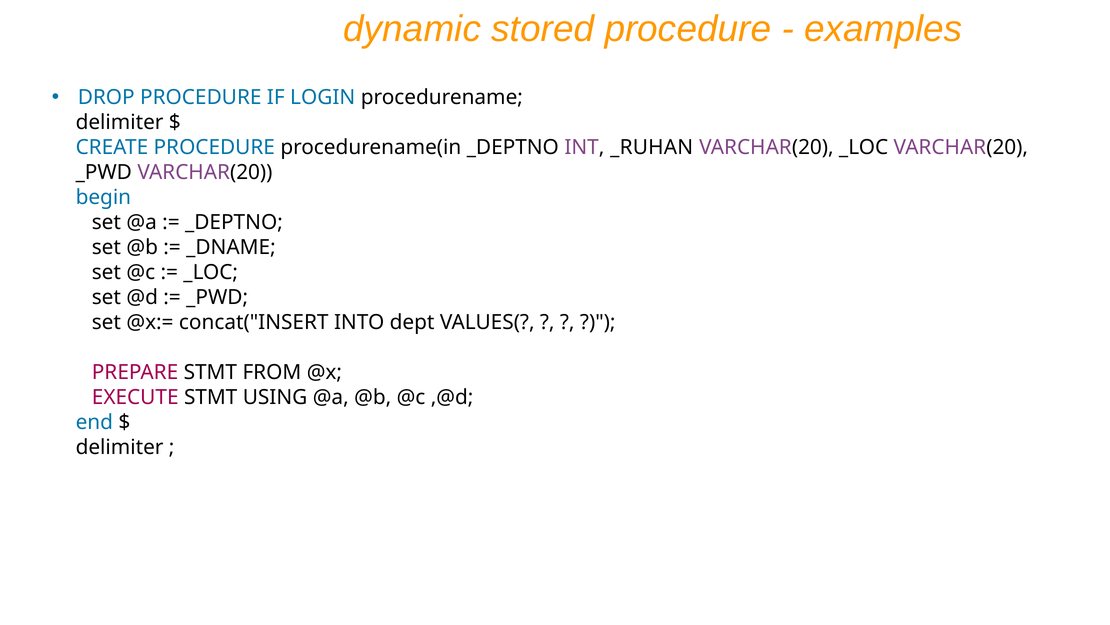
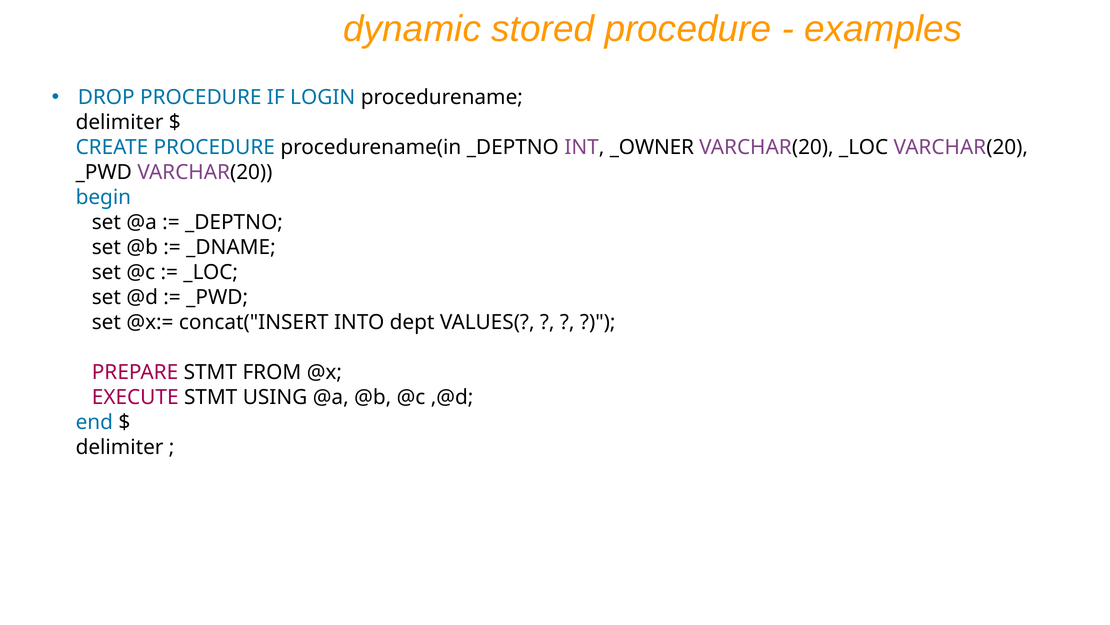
_RUHAN: _RUHAN -> _OWNER (652, 147)
